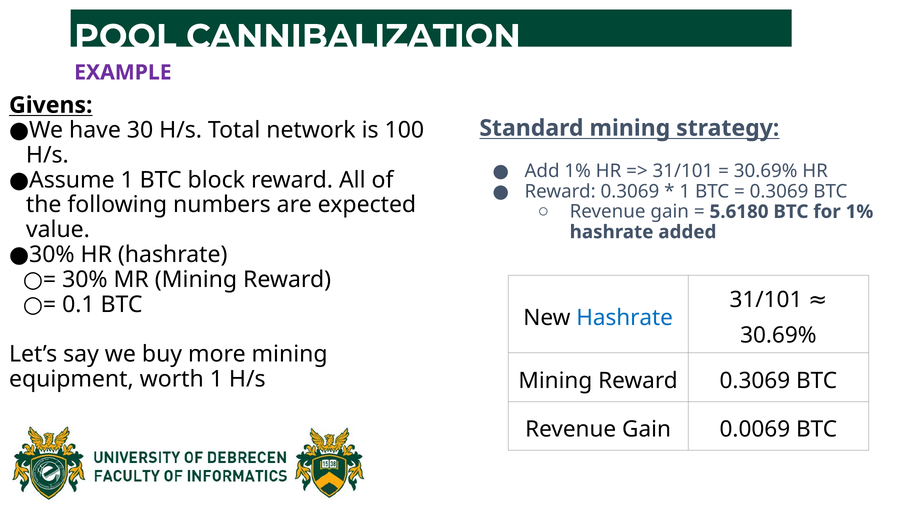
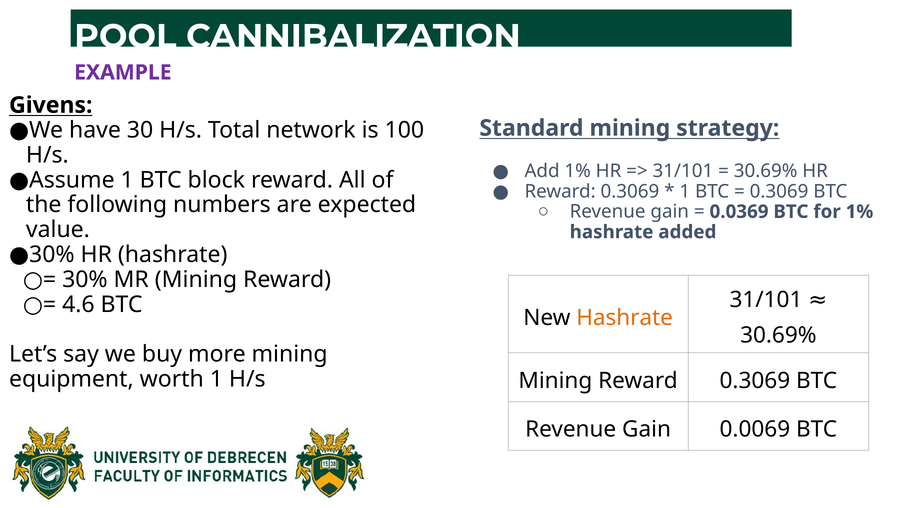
5.6180: 5.6180 -> 0.0369 (739, 212)
0.1: 0.1 -> 4.6 (78, 304)
Hashrate colour: blue -> orange (625, 318)
